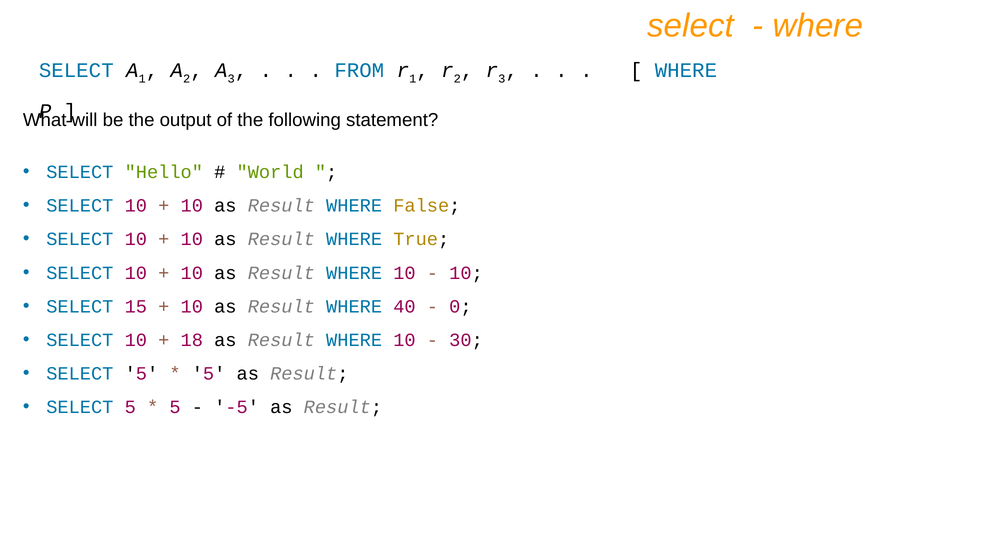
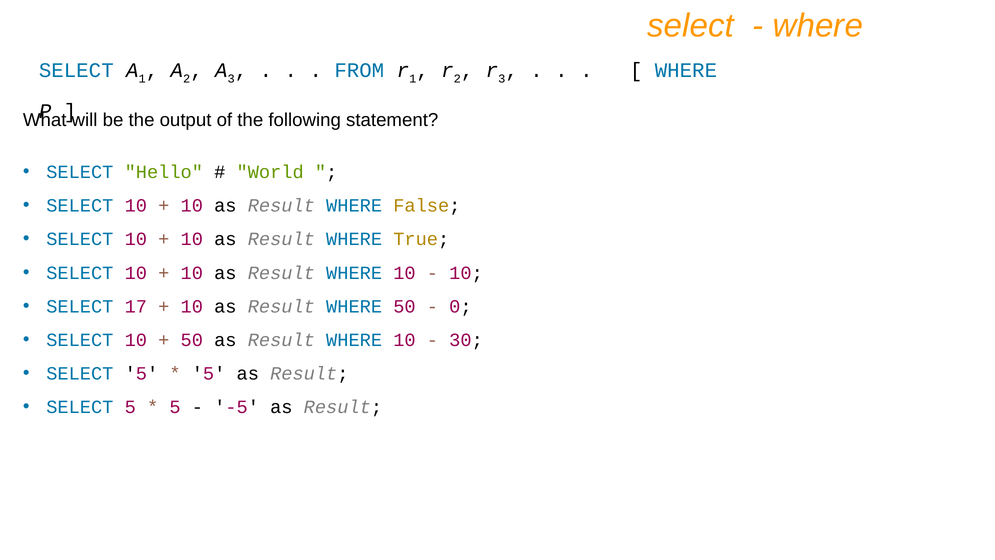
15: 15 -> 17 (136, 306)
WHERE 40: 40 -> 50 (404, 306)
18: 18 -> 50 (192, 340)
